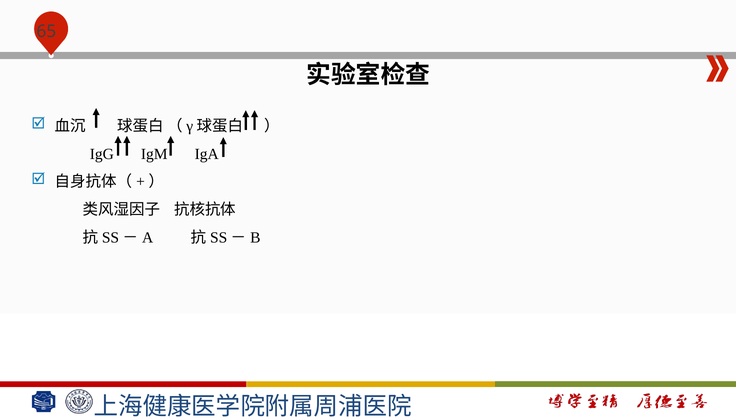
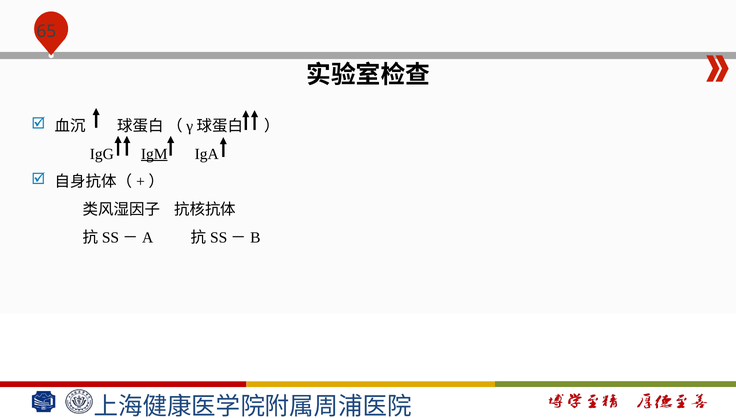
IgM underline: none -> present (154, 154)
